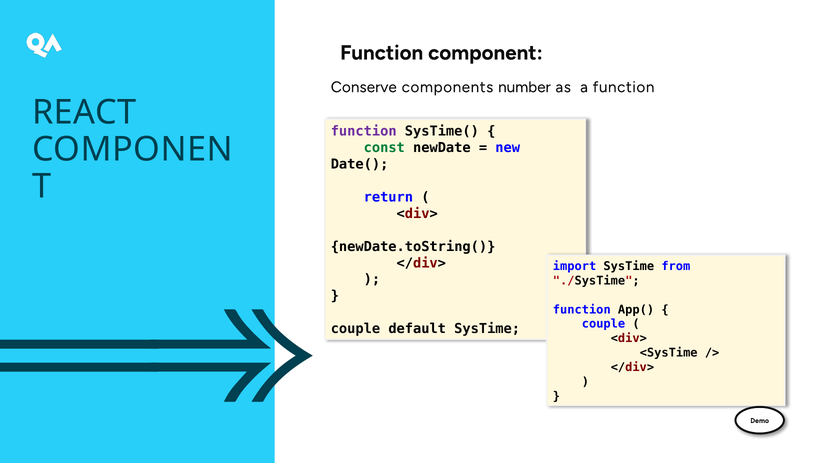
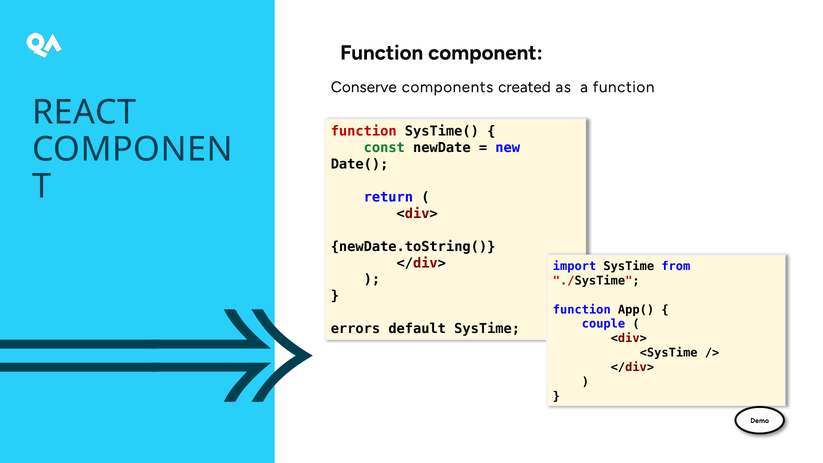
number: number -> created (524, 87)
function colour: purple -> red (364, 131)
couple: couple -> errors (355, 329)
